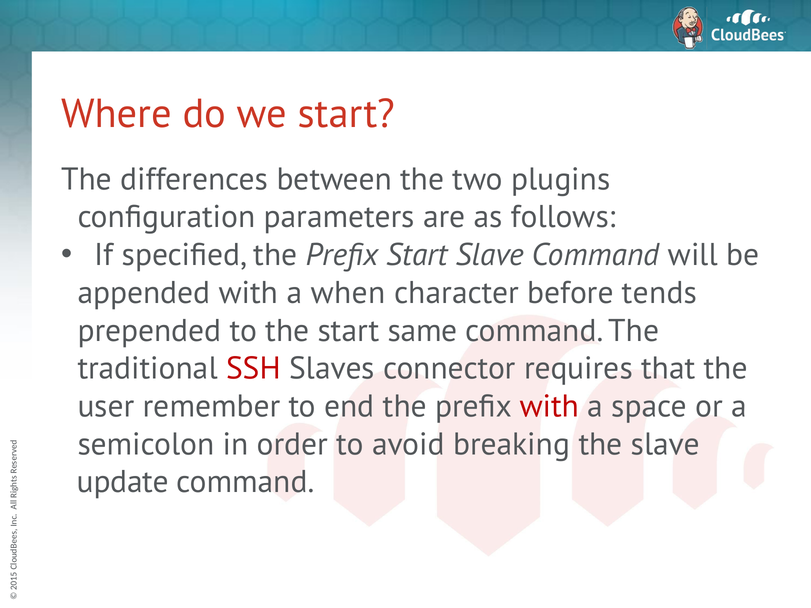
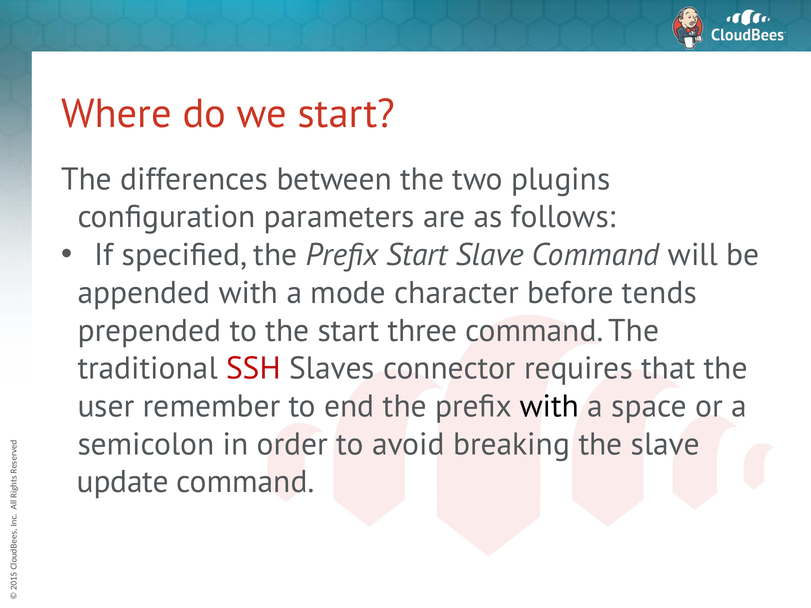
when: when -> mode (348, 293)
same: same -> three (423, 331)
with colour: red -> black (549, 407)
